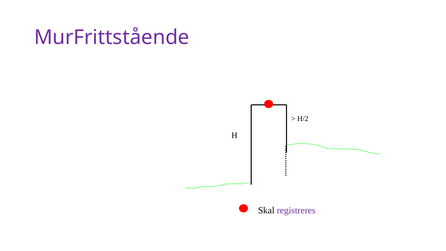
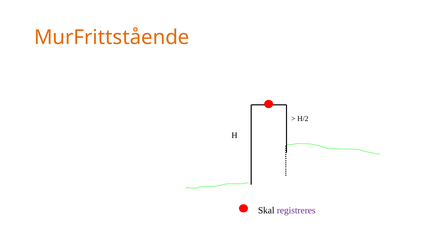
MurFrittstående colour: purple -> orange (112, 37)
